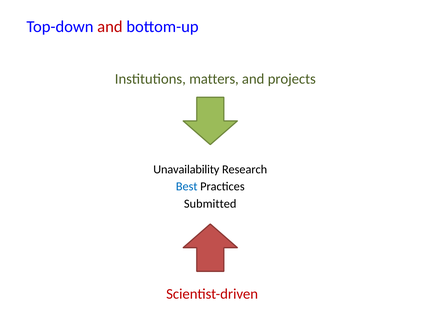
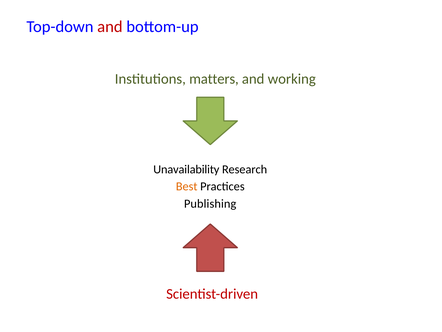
projects: projects -> working (292, 79)
Best colour: blue -> orange (187, 186)
Submitted: Submitted -> Publishing (210, 204)
